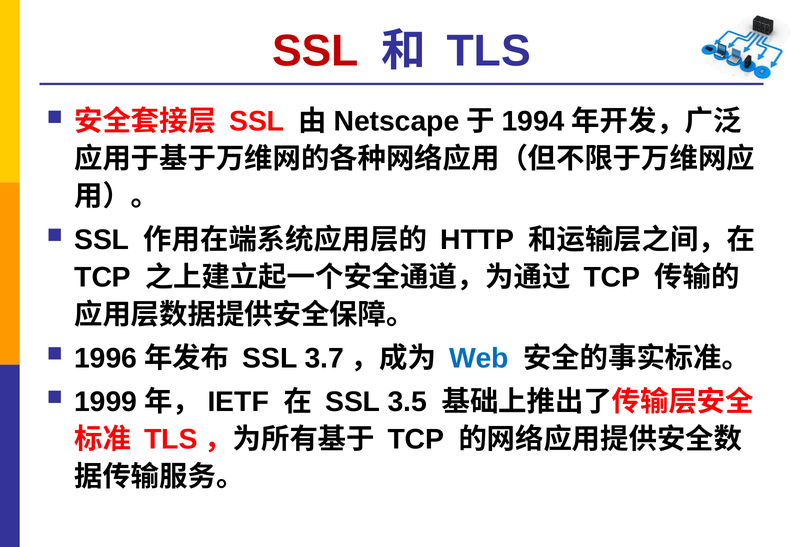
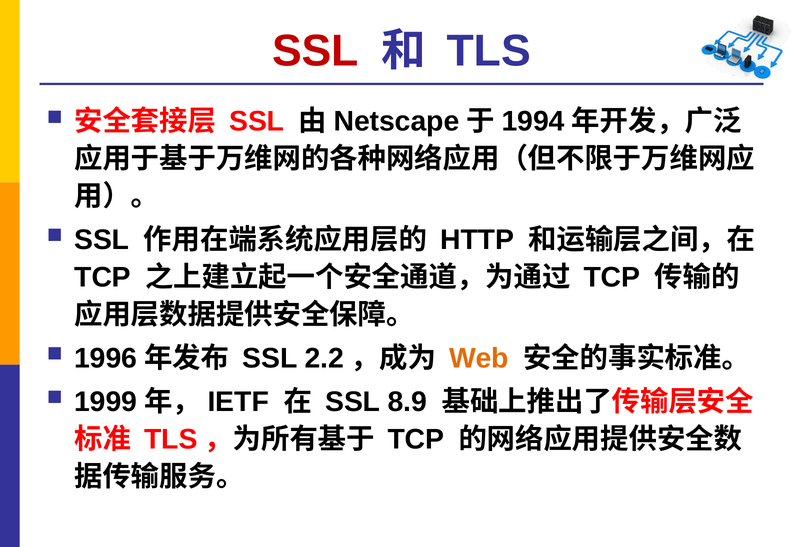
3.7: 3.7 -> 2.2 (324, 359)
Web colour: blue -> orange (479, 359)
3.5: 3.5 -> 8.9 (407, 402)
